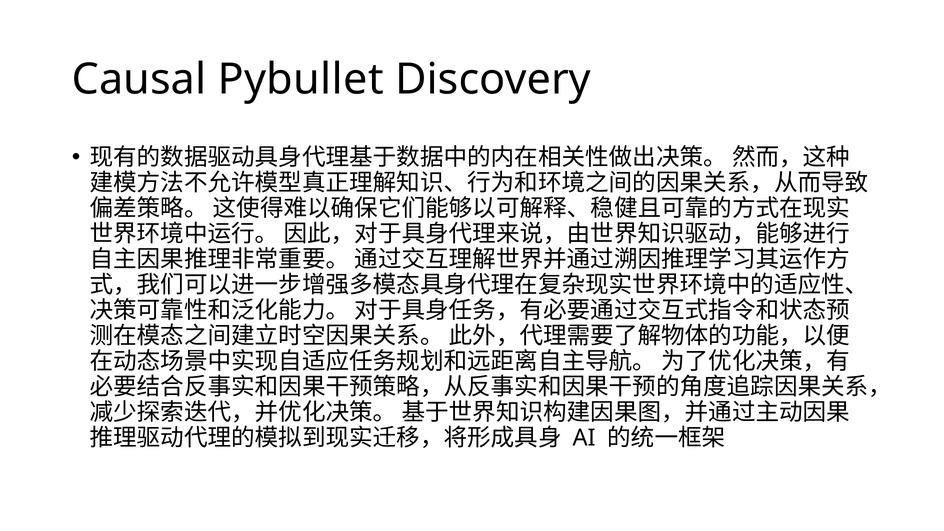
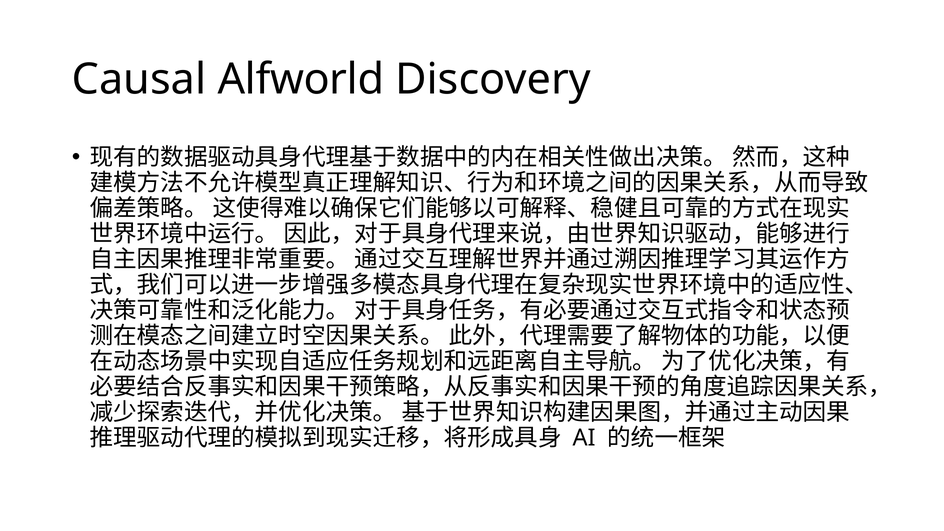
Pybullet: Pybullet -> Alfworld (301, 79)
